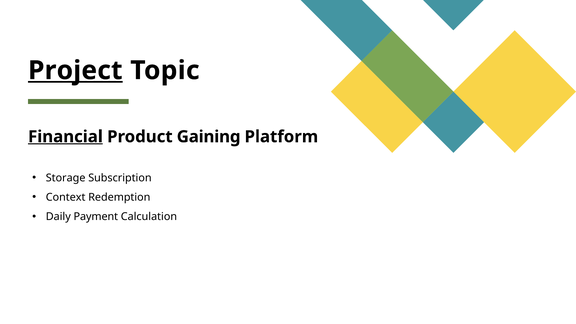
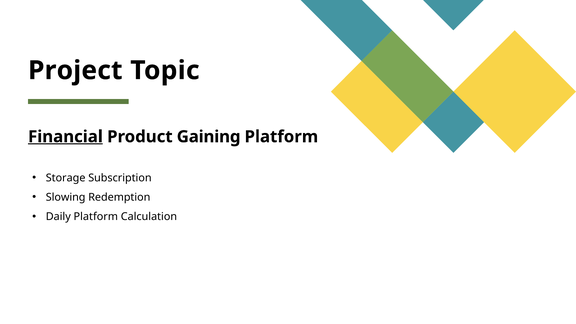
Project underline: present -> none (75, 70)
Context: Context -> Slowing (66, 197)
Daily Payment: Payment -> Platform (96, 217)
